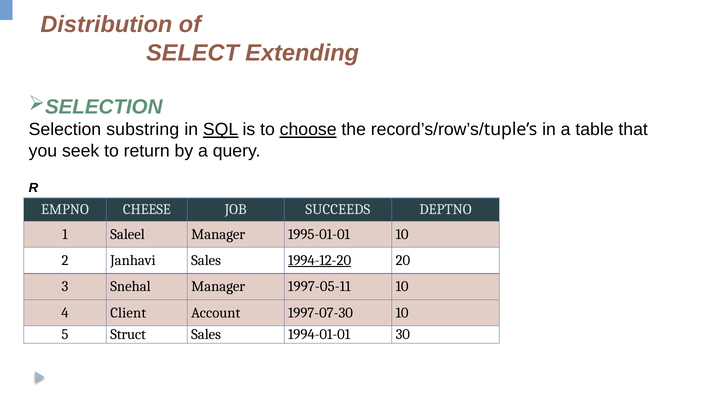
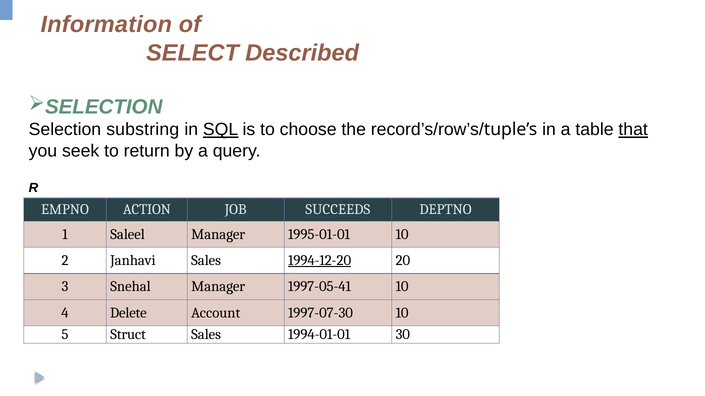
Distribution: Distribution -> Information (106, 25)
Extending: Extending -> Described (302, 53)
choose underline: present -> none (308, 130)
that underline: none -> present (633, 130)
CHEESE: CHEESE -> ACTION (147, 210)
1997-05-11: 1997-05-11 -> 1997-05-41 (319, 287)
Client: Client -> Delete (128, 313)
